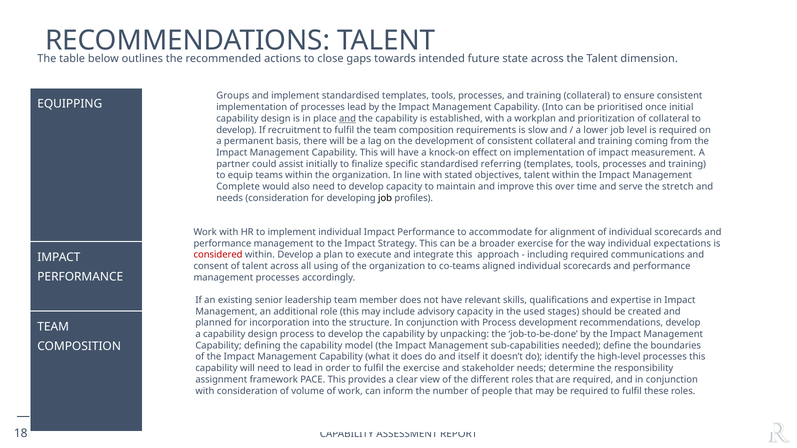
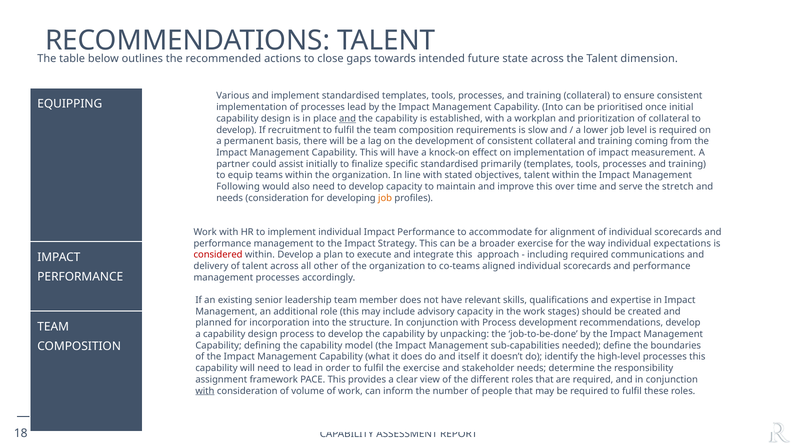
Groups: Groups -> Various (233, 96)
referring: referring -> primarily (501, 164)
Complete: Complete -> Following (238, 187)
job colour: black -> orange (385, 198)
consent: consent -> delivery (211, 266)
using: using -> other (326, 266)
the used: used -> work (534, 312)
with underline: none -> present (205, 391)
